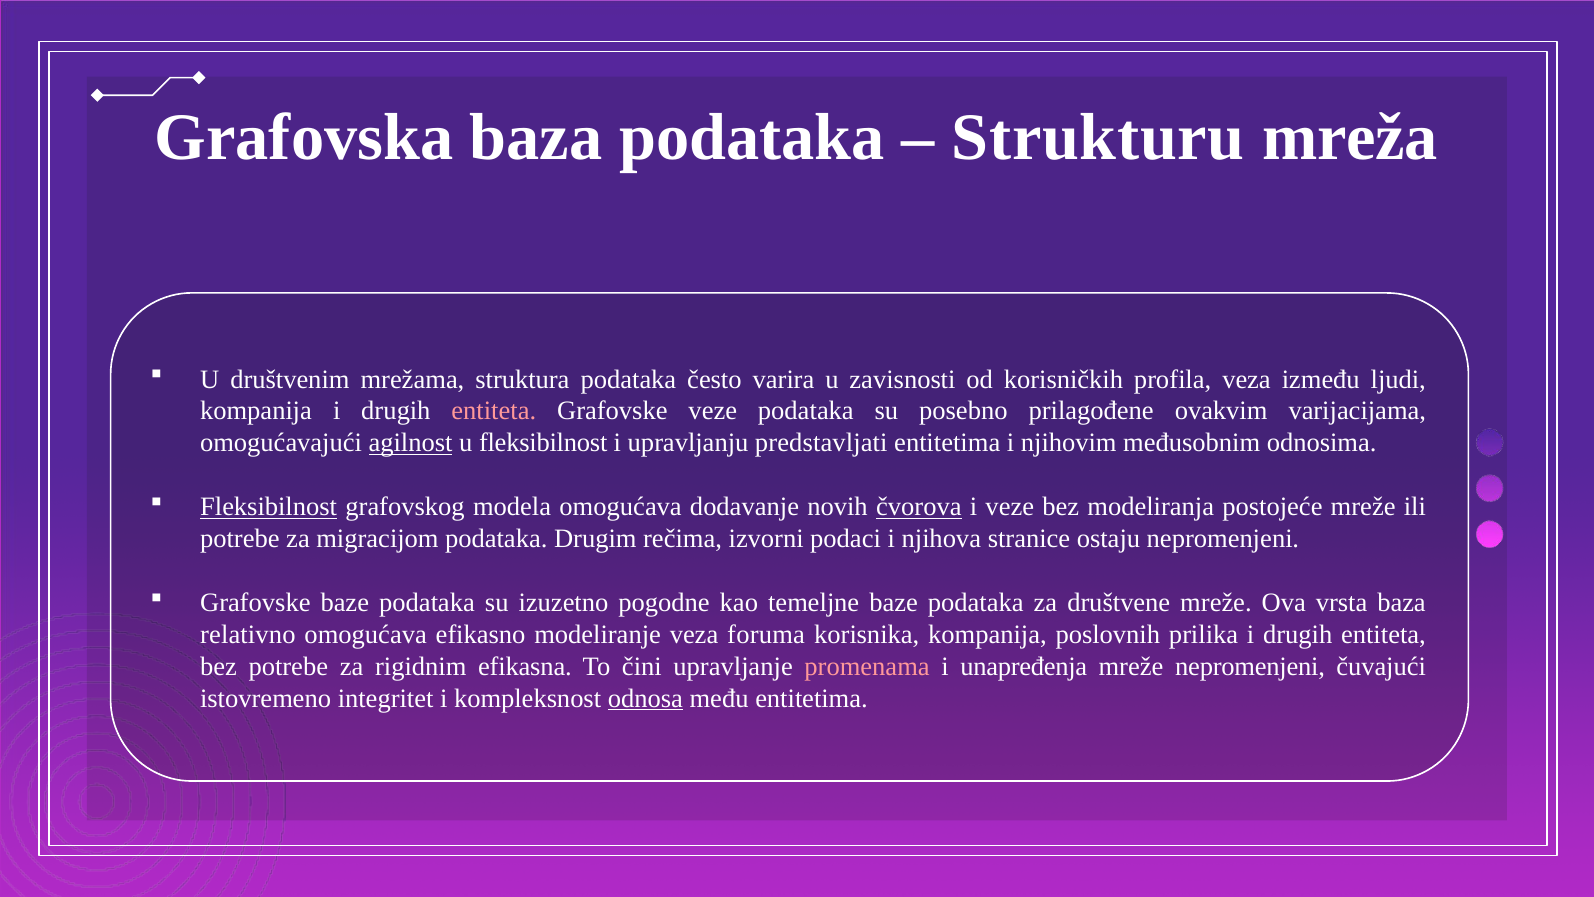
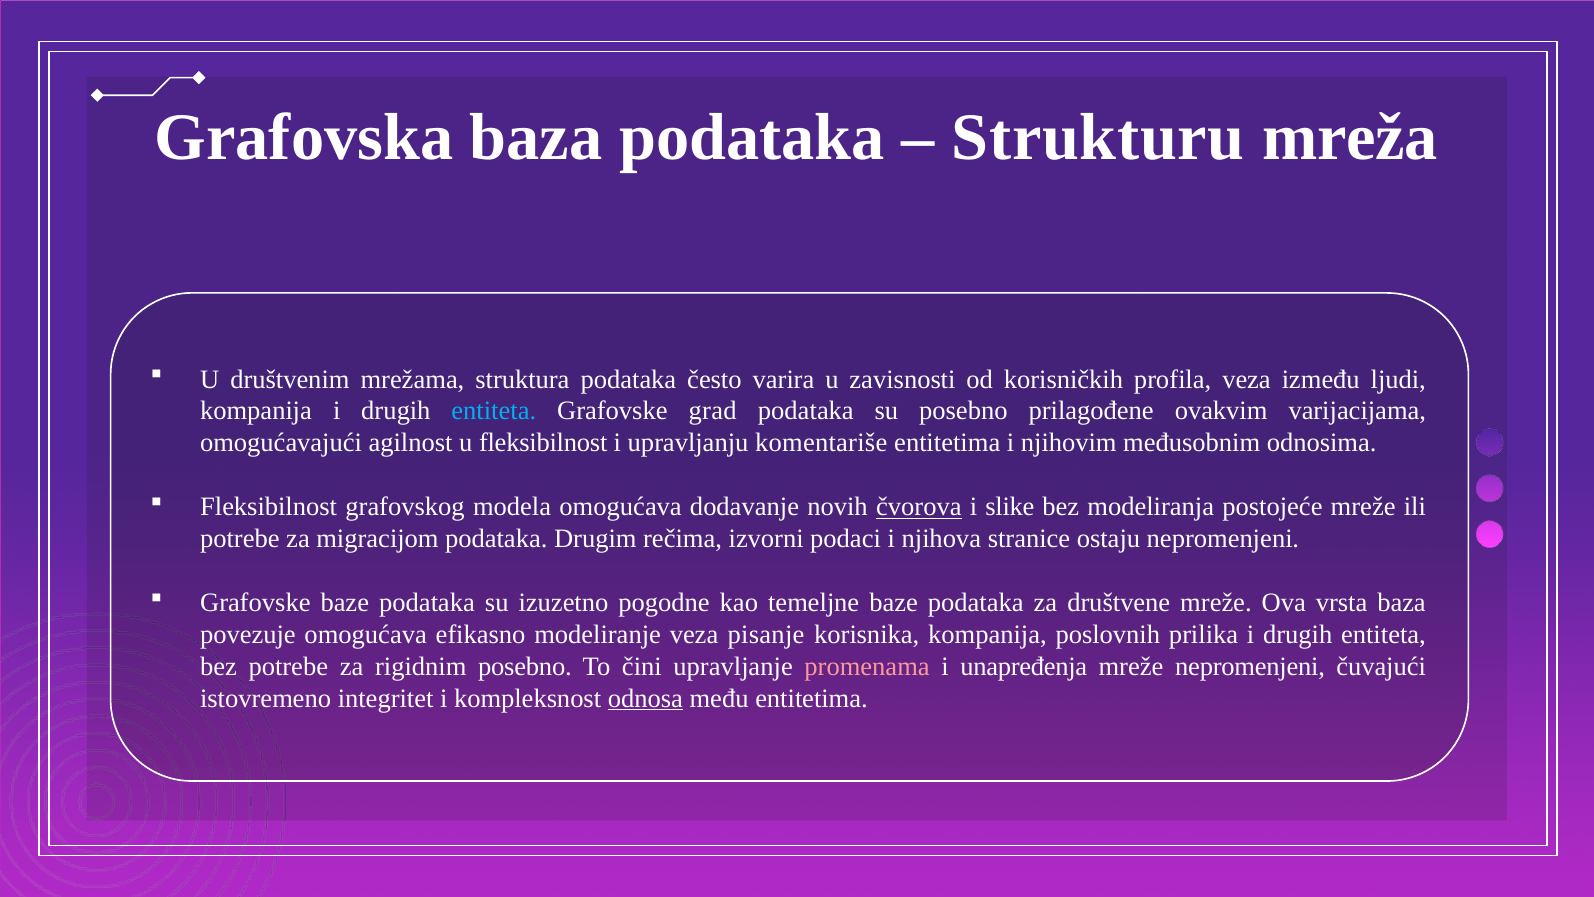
entiteta colour: pink -> light blue (494, 411)
Grafovske veze: veze -> grad (713, 411)
agilnost underline: present -> none (411, 443)
predstavljati: predstavljati -> komentariše (821, 443)
Fleksibilnost underline: present -> none (269, 507)
i veze: veze -> slike (1010, 507)
relativno: relativno -> povezuje (248, 634)
foruma: foruma -> pisanje (766, 634)
rigidnim efikasna: efikasna -> posebno (525, 666)
